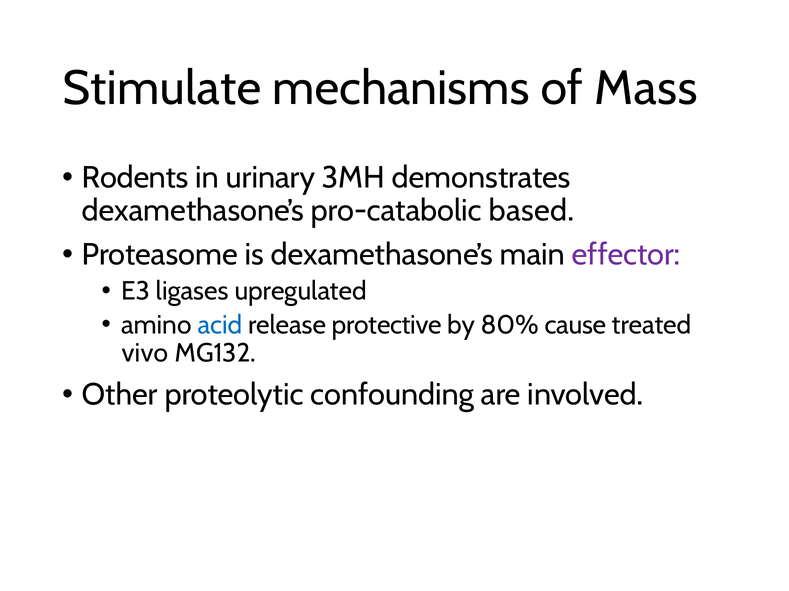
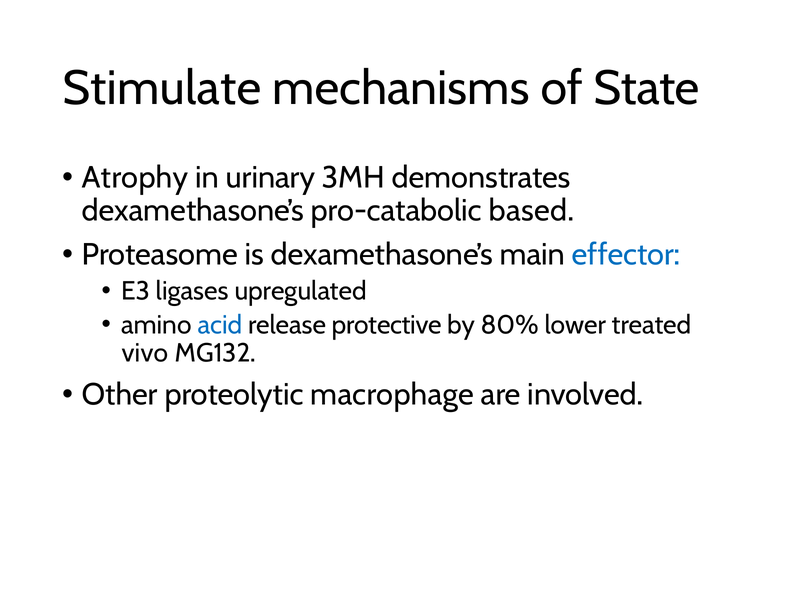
Mass: Mass -> State (646, 88)
Rodents: Rodents -> Atrophy (135, 178)
effector colour: purple -> blue (626, 255)
cause: cause -> lower (575, 325)
confounding: confounding -> macrophage (392, 395)
